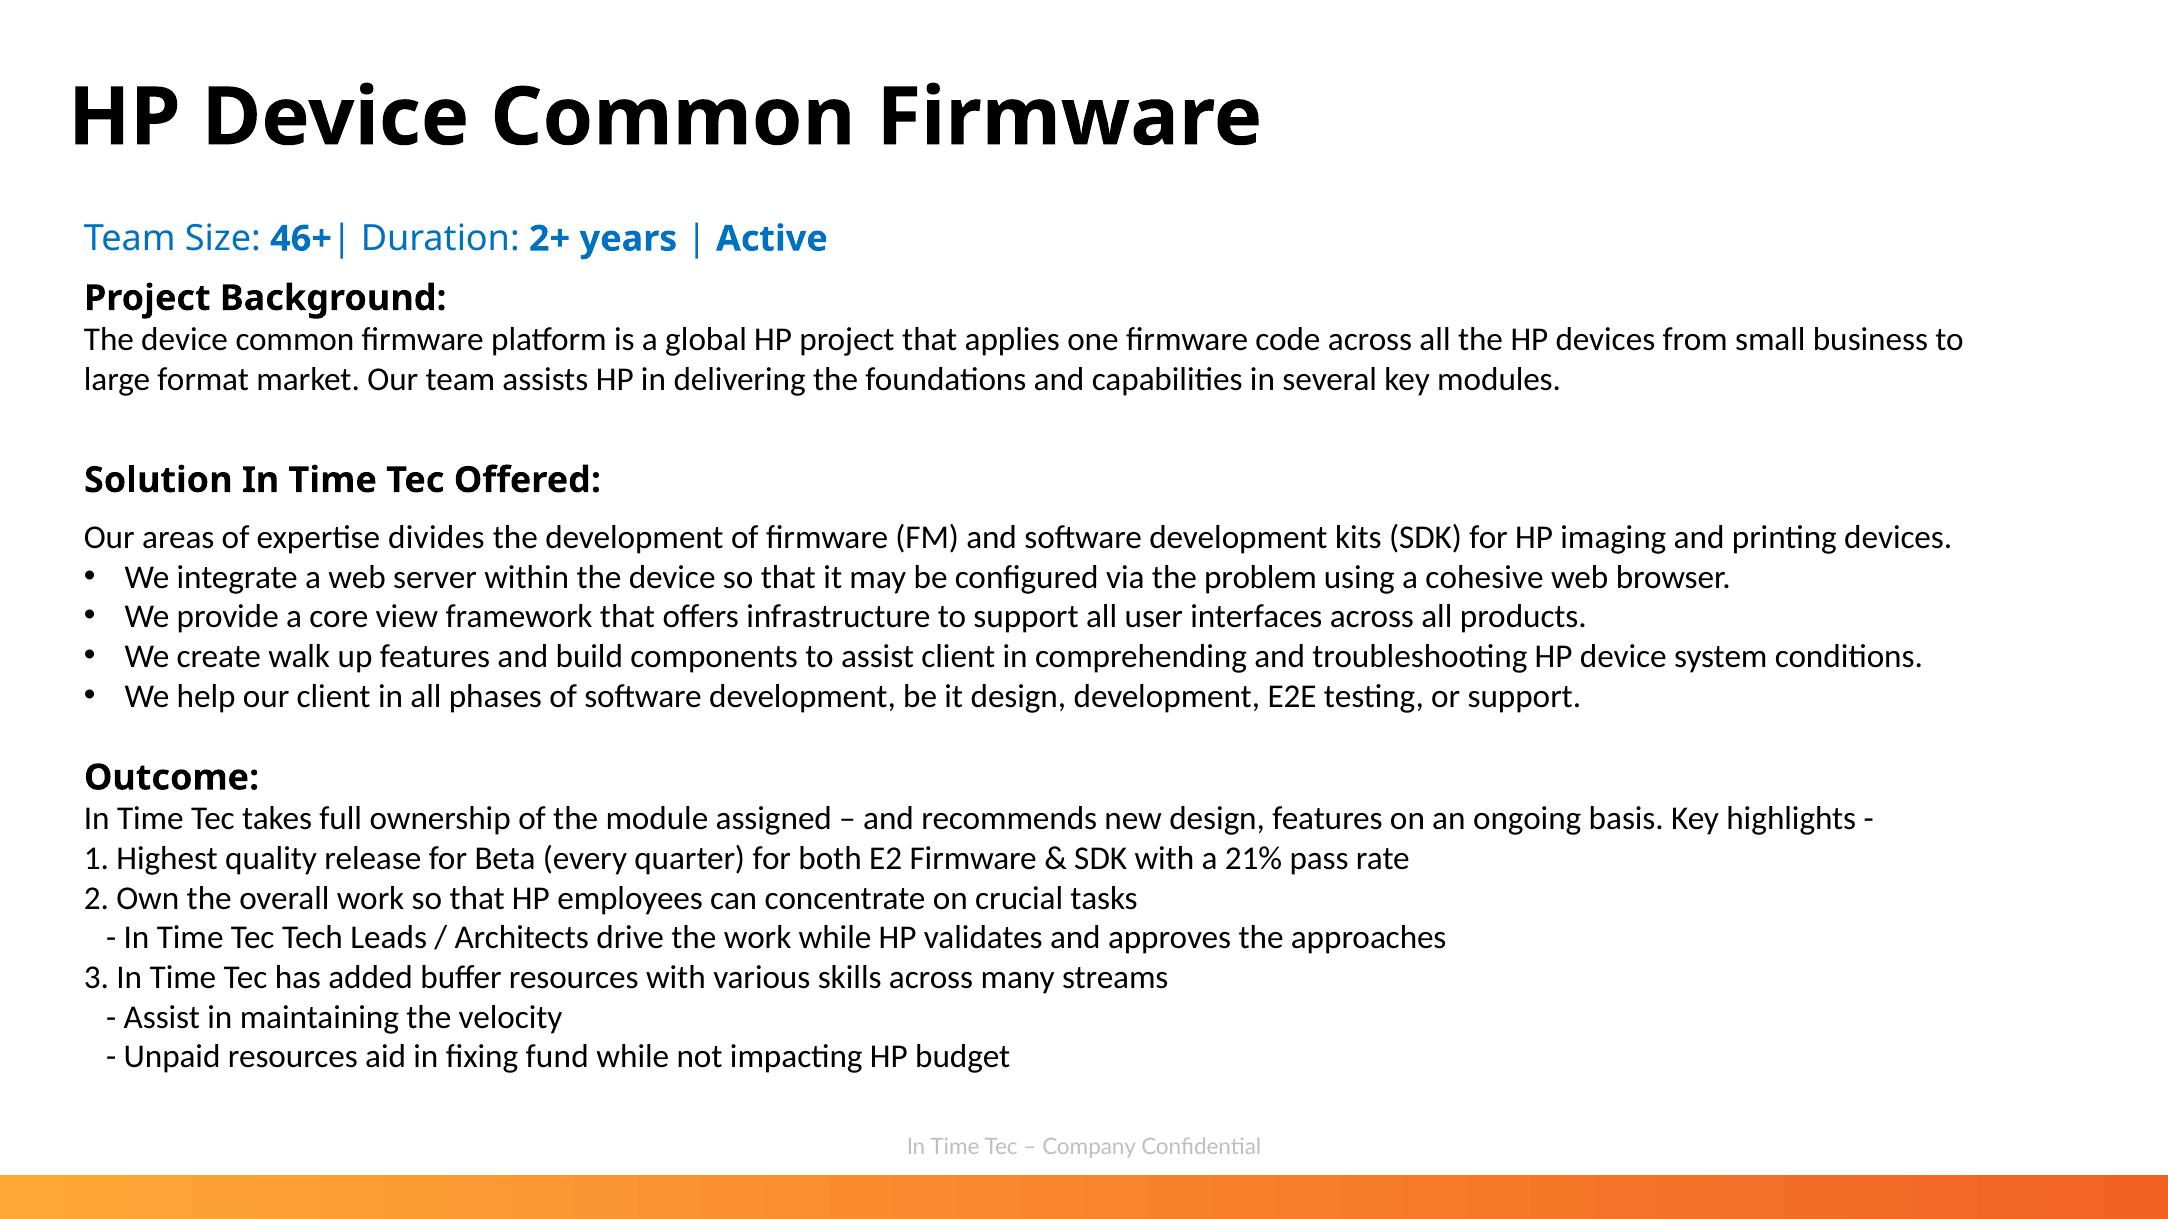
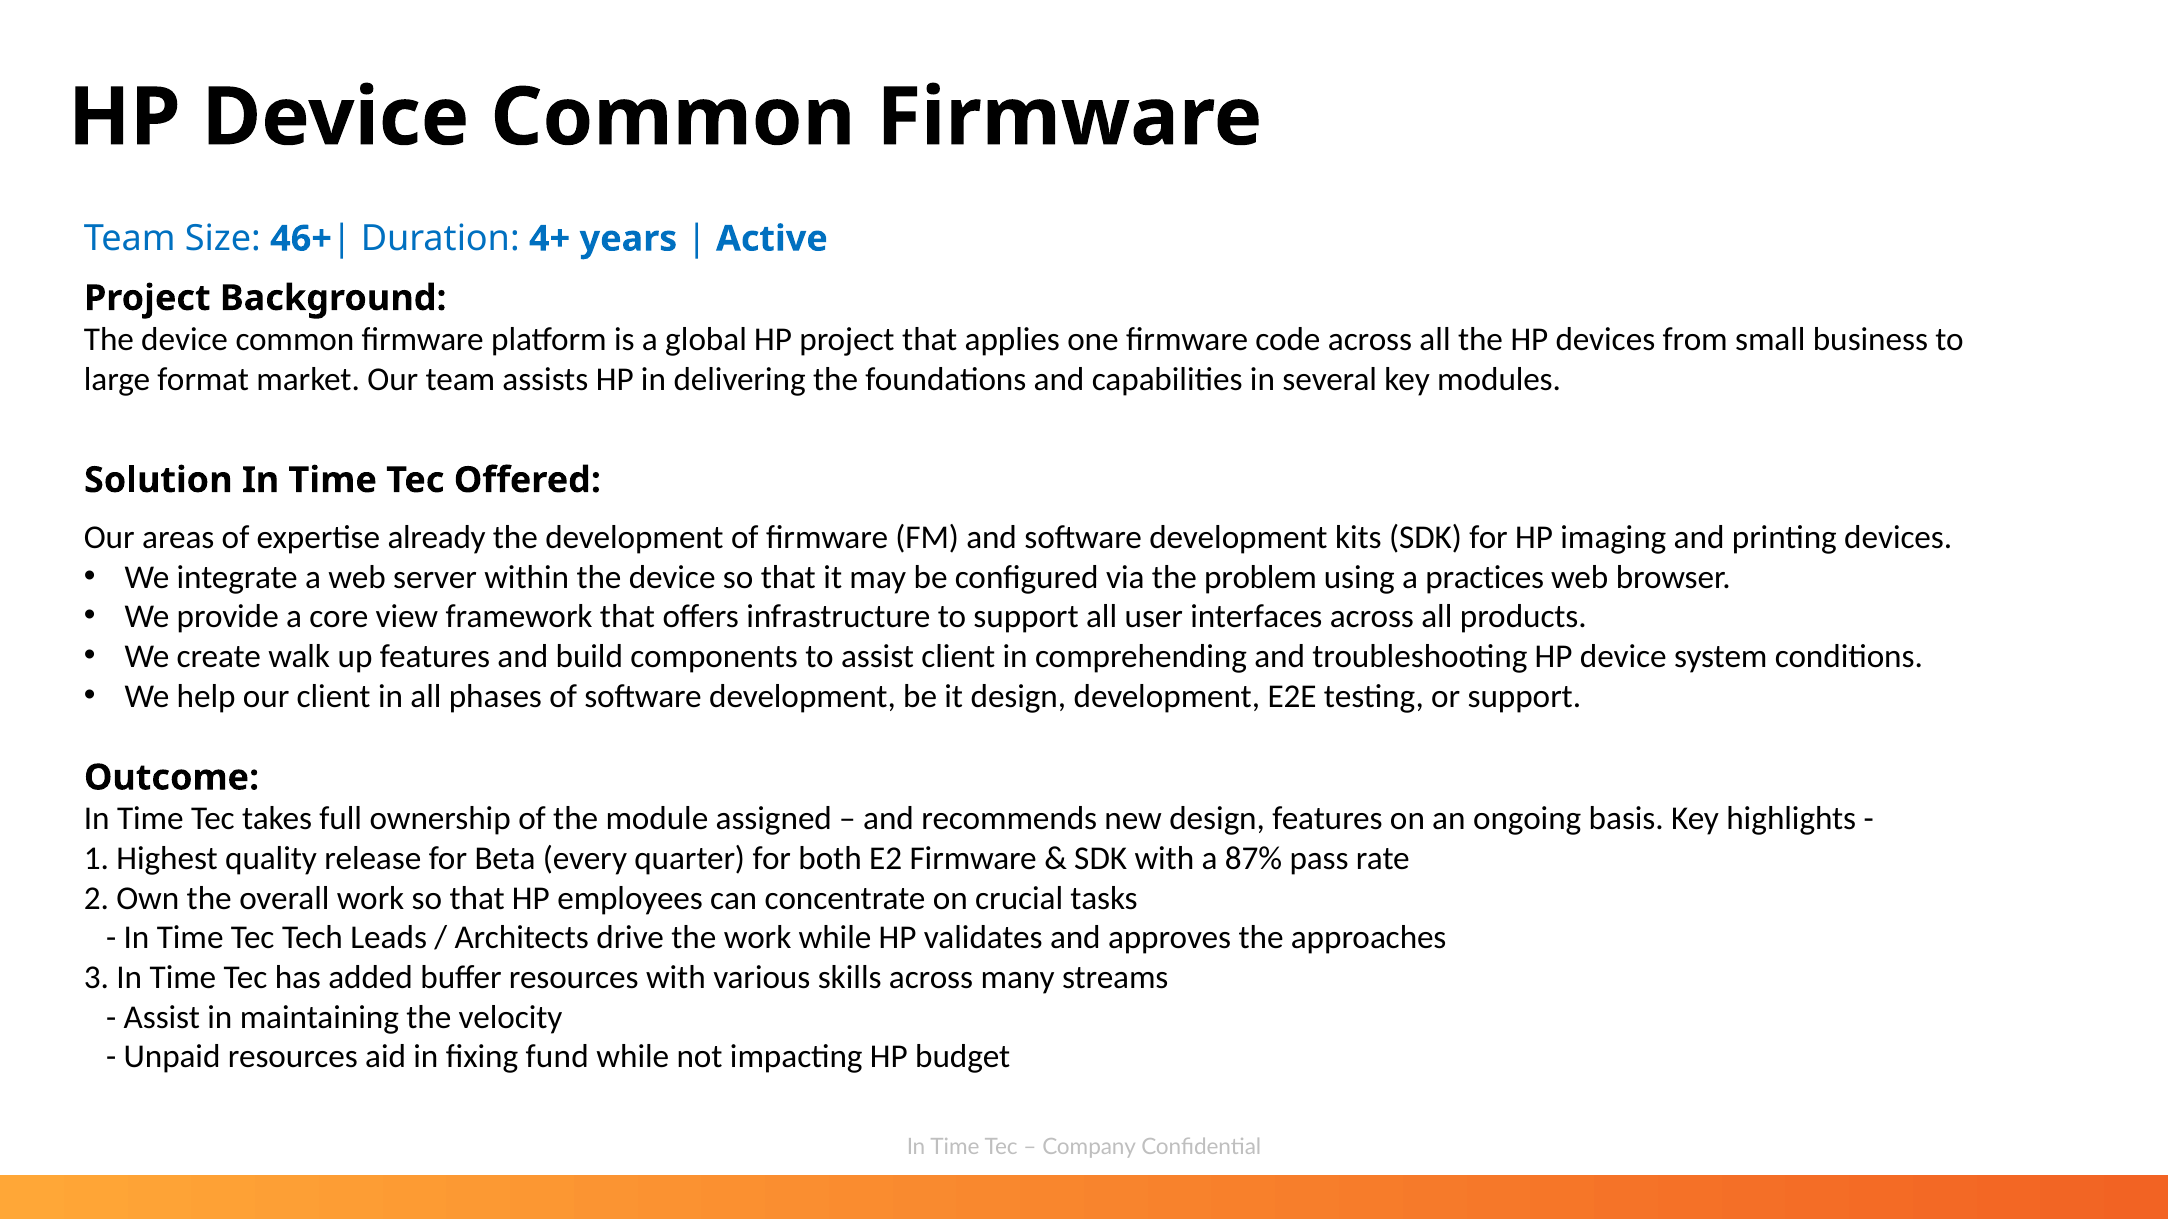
2+: 2+ -> 4+ (550, 239)
divides: divides -> already (437, 538)
cohesive: cohesive -> practices (1485, 577)
21%: 21% -> 87% (1254, 859)
